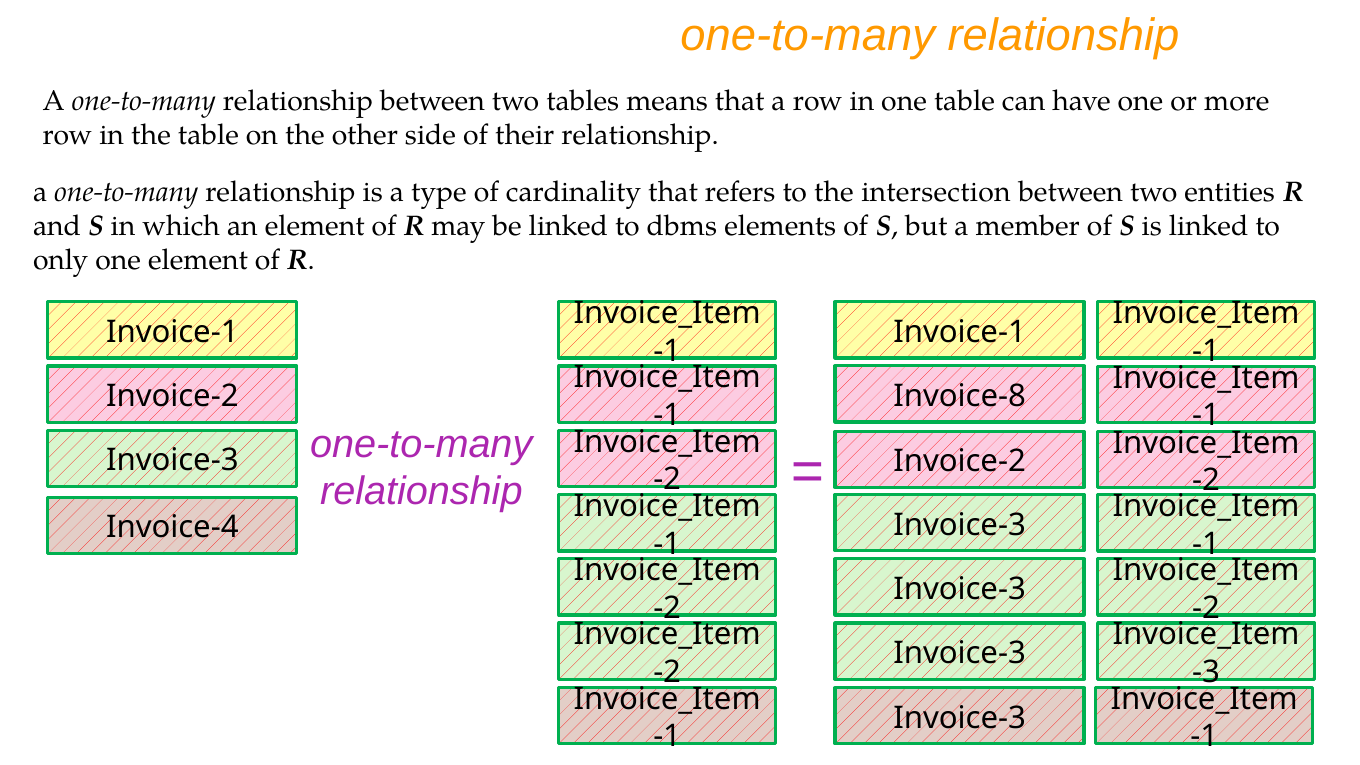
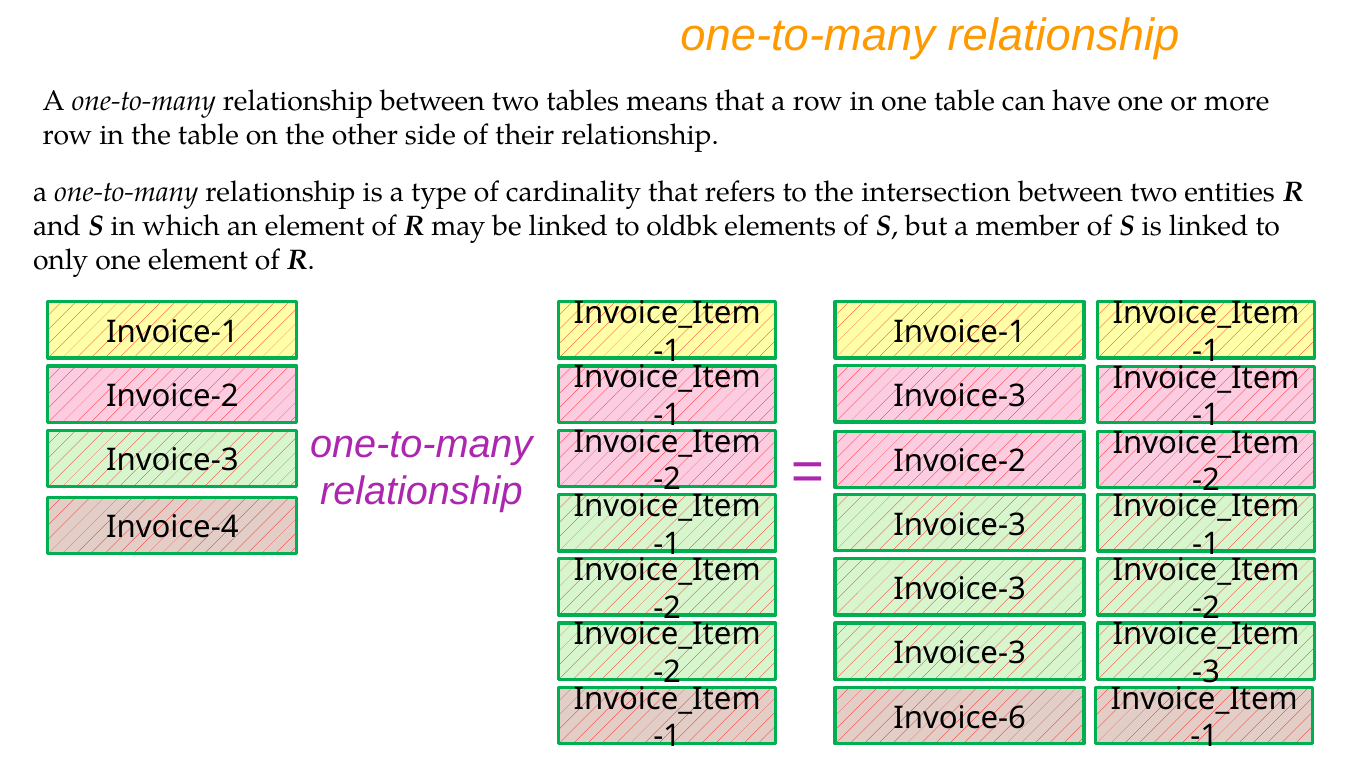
dbms: dbms -> oldbk (682, 226)
Invoice-8: Invoice-8 -> Invoice-3 (960, 396)
Invoice-3: Invoice-3 -> Invoice-6 (960, 718)
